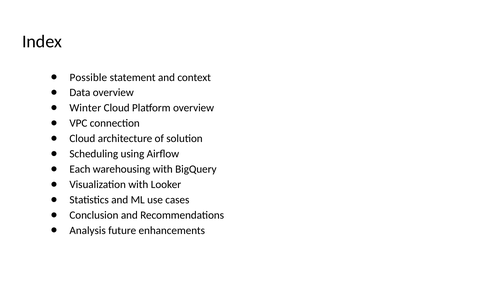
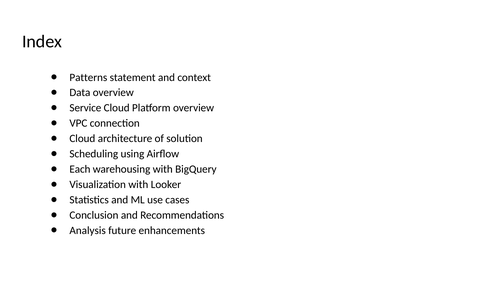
Possible: Possible -> Patterns (88, 77)
Winter: Winter -> Service (85, 108)
